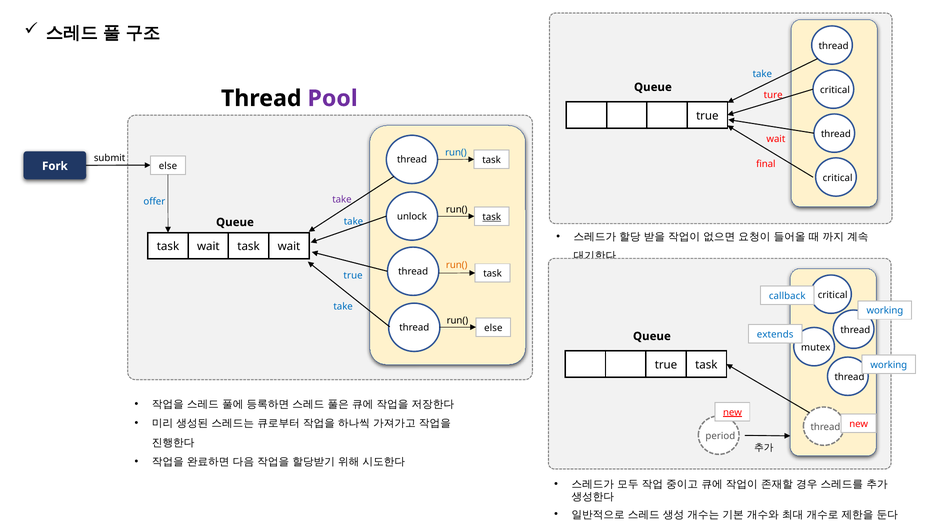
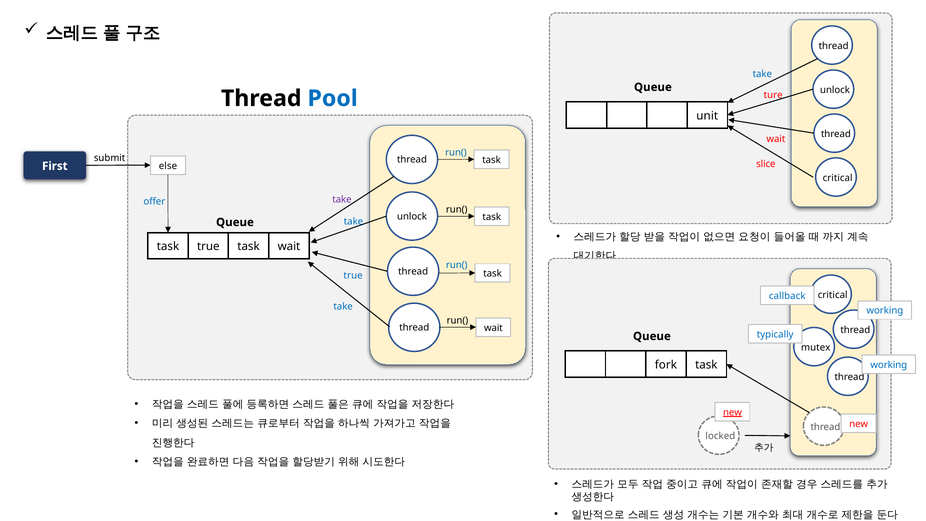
critical: critical -> unlock (835, 90)
Pool colour: purple -> blue (333, 98)
true: true -> unit (707, 116)
final: final -> slice (766, 164)
Fork: Fork -> First (55, 166)
task underline: present -> none (492, 217)
wait: wait -> true (208, 246)
run( colour: orange -> blue (457, 265)
else: else -> wait (493, 328)
extends: extends -> typically (775, 334)
true: true -> fork (666, 365)
period: period -> locked (720, 436)
